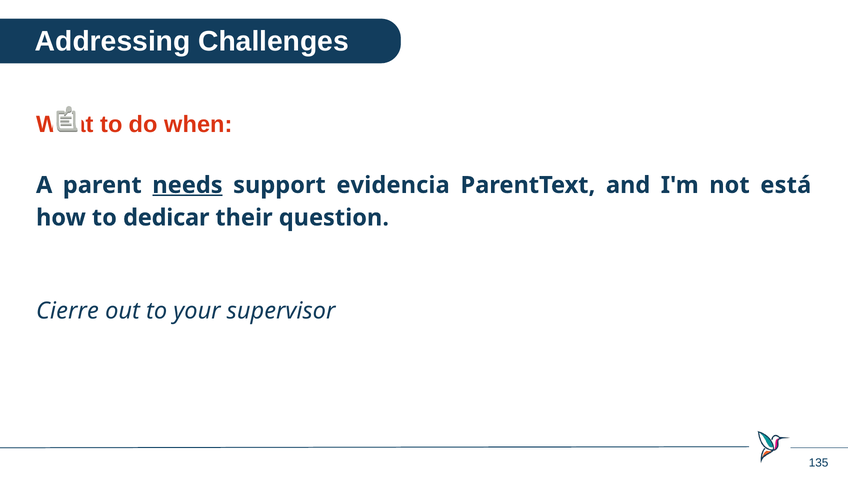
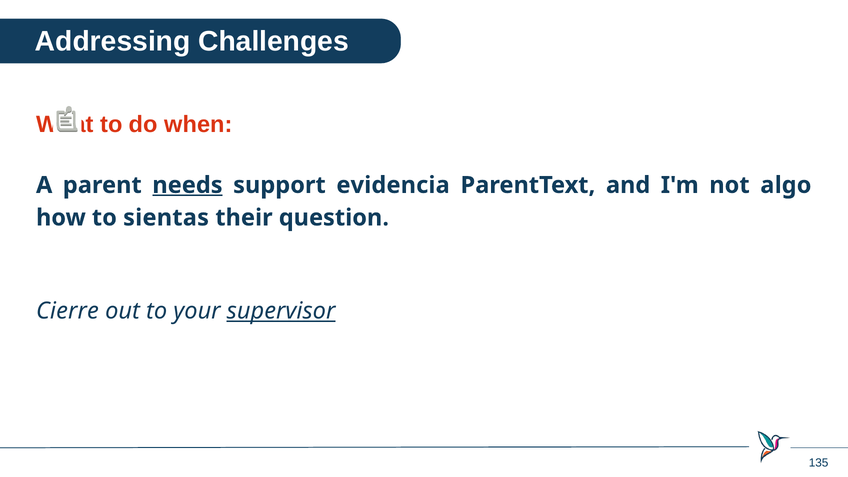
está: está -> algo (786, 185)
dedicar: dedicar -> sientas (166, 218)
supervisor underline: none -> present (281, 311)
